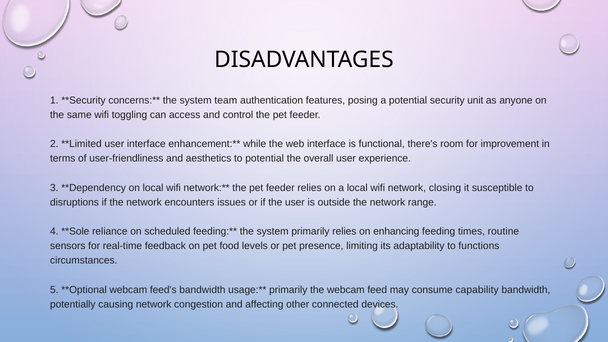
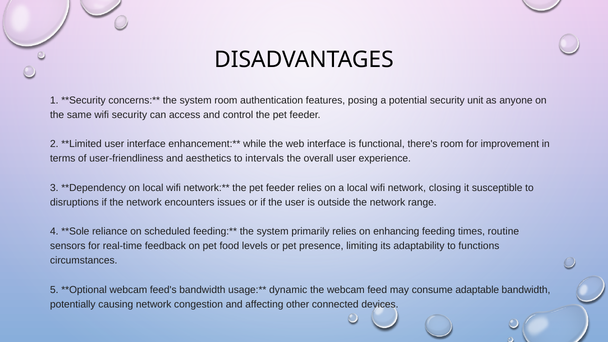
system team: team -> room (226, 100)
wifi toggling: toggling -> security (129, 115)
to potential: potential -> intervals (265, 159)
primarily: primarily -> dynamic (288, 290)
capability: capability -> adaptable (477, 290)
